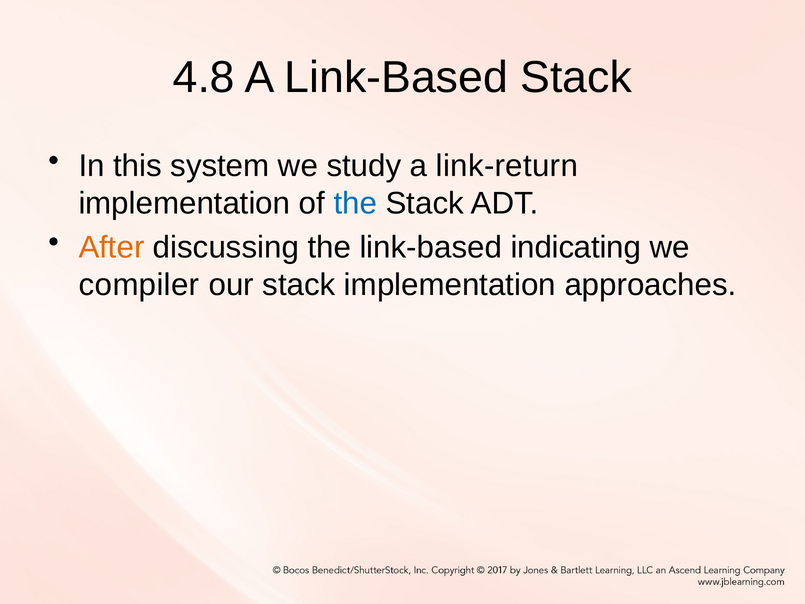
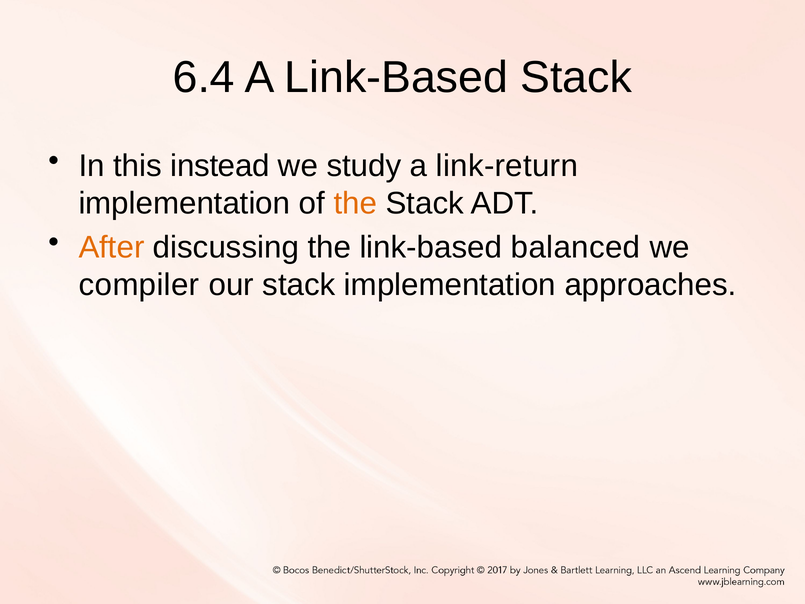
4.8: 4.8 -> 6.4 (204, 78)
system: system -> instead (220, 166)
the colour: blue -> orange (355, 203)
indicating: indicating -> balanced (576, 247)
